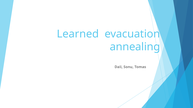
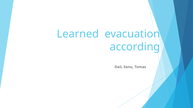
annealing: annealing -> according (135, 47)
